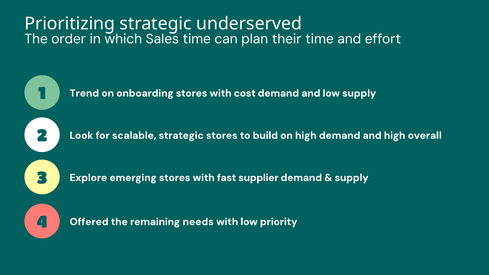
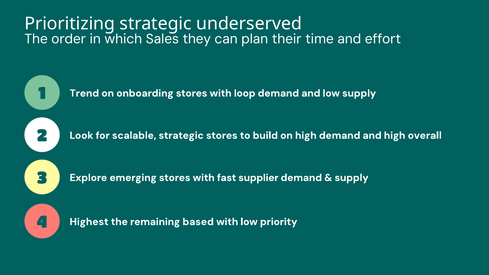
Sales time: time -> they (197, 39)
cost: cost -> loop (245, 93)
Offered: Offered -> Highest (89, 222)
needs: needs -> based (198, 222)
